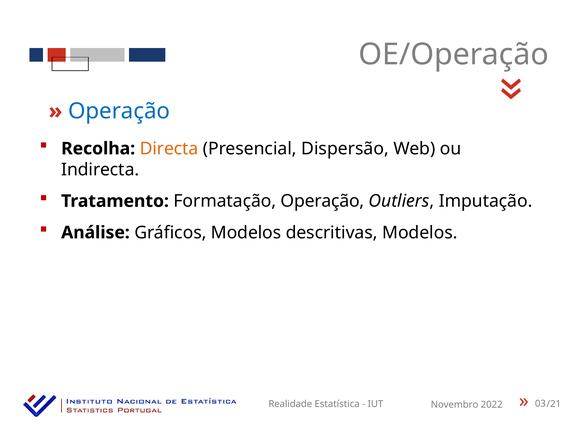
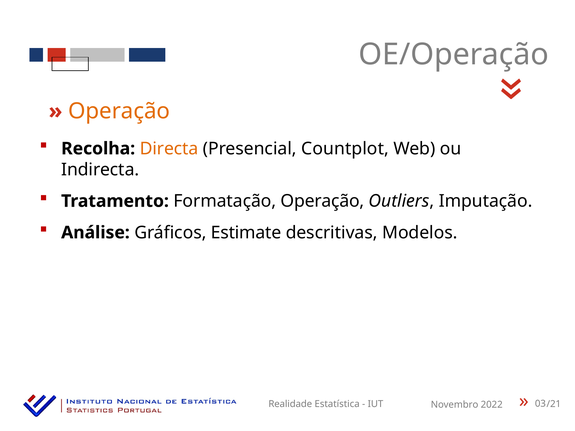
Operação colour: blue -> orange (119, 111)
Dispersão: Dispersão -> Countplot (345, 149)
Gráficos Modelos: Modelos -> Estimate (246, 233)
